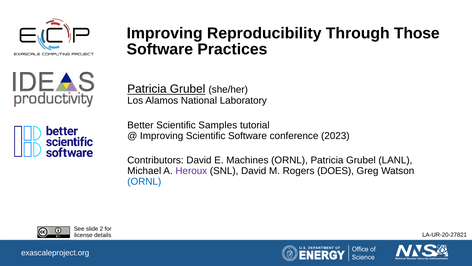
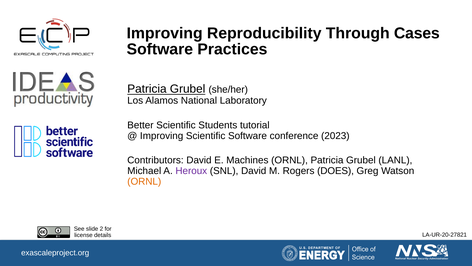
Those: Those -> Cases (417, 33)
Samples: Samples -> Students (218, 125)
ORNL colour: blue -> orange (144, 181)
